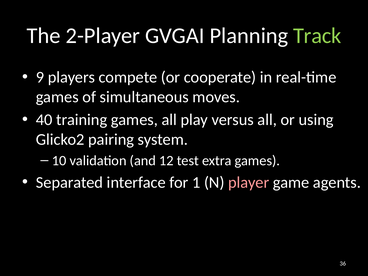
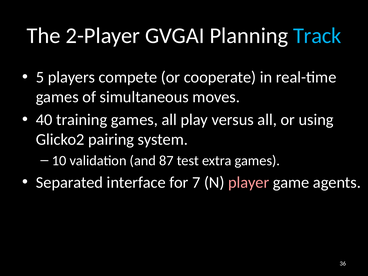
Track colour: light green -> light blue (317, 36)
9: 9 -> 5 (40, 77)
12: 12 -> 87 (166, 161)
1: 1 -> 7 (196, 182)
